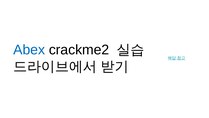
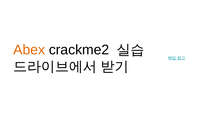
Abex colour: blue -> orange (29, 50)
